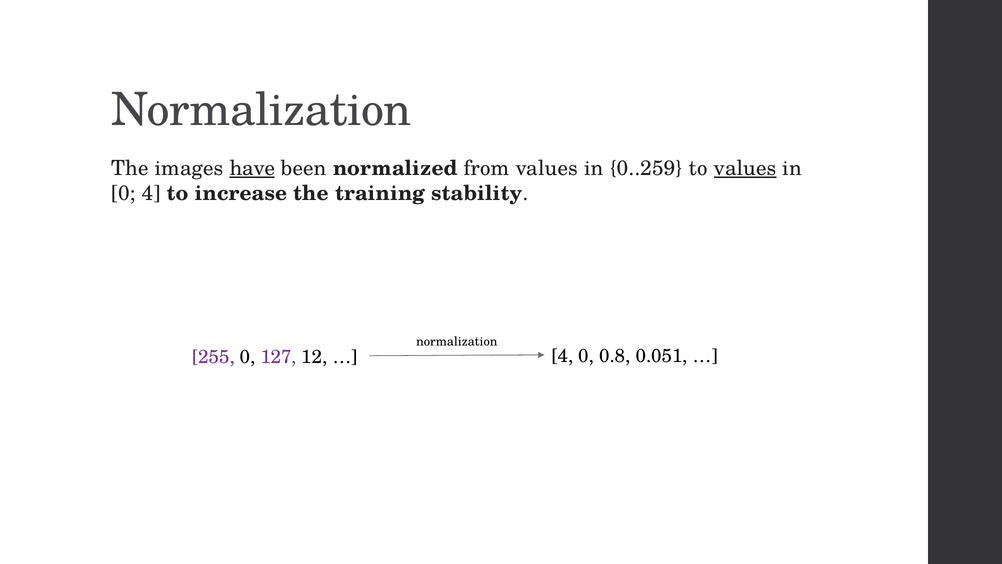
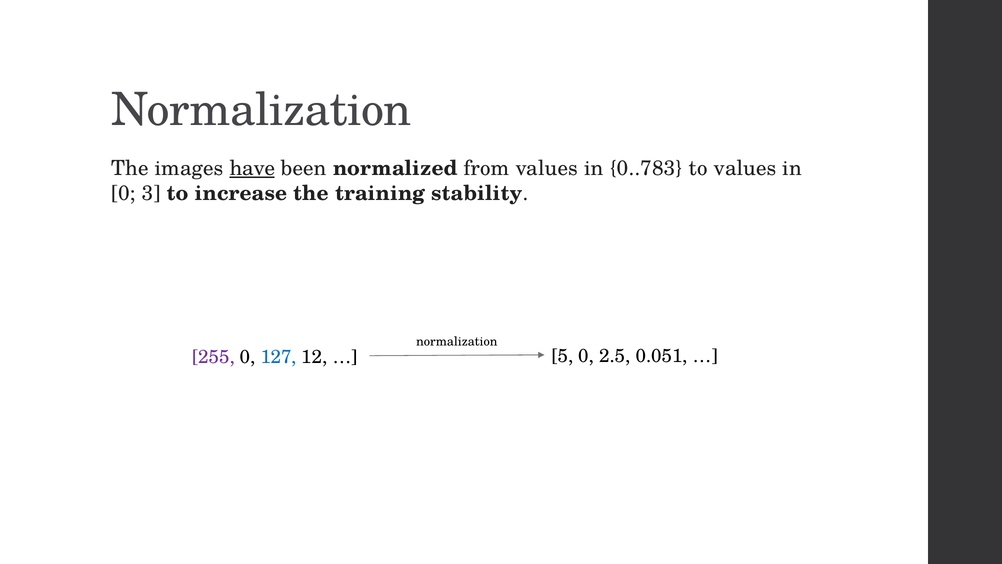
0..259: 0..259 -> 0..783 (646, 168)
values underline: present -> none (745, 168)
0 4: 4 -> 3 (151, 193)
127 colour: purple -> blue (279, 357)
4: 4 -> 5 (563, 356)
0.8: 0.8 -> 2.5 (615, 356)
